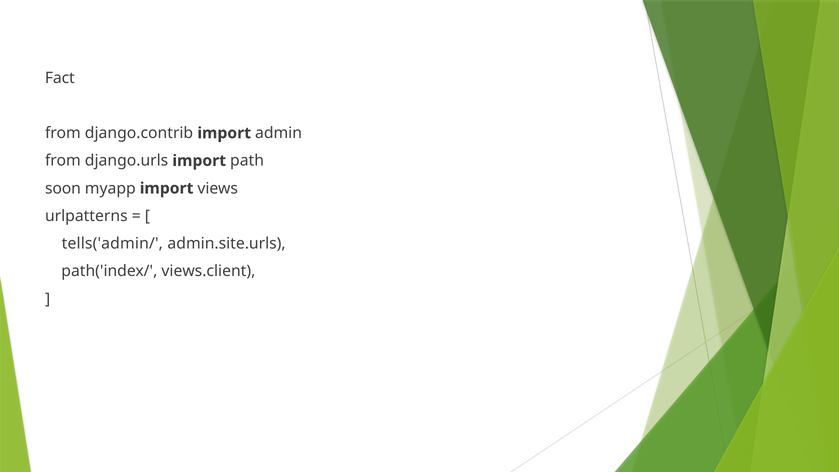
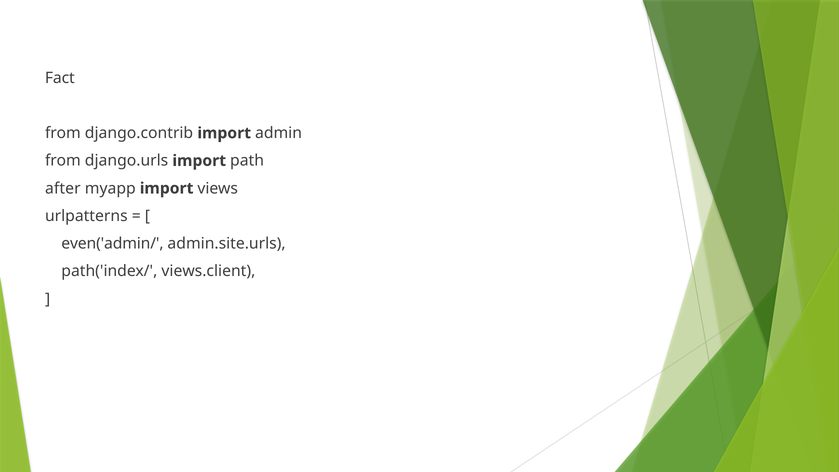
soon: soon -> after (63, 188)
tells('admin/: tells('admin/ -> even('admin/ (112, 244)
